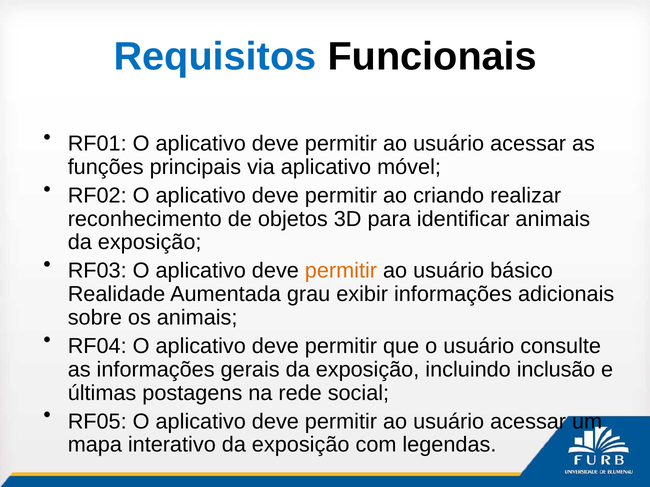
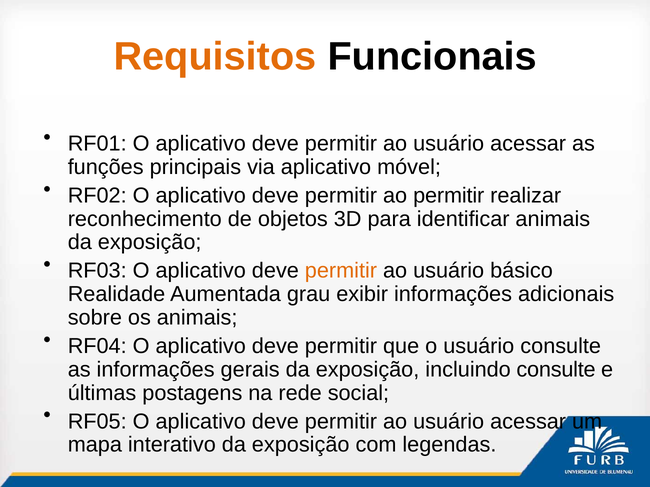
Requisitos colour: blue -> orange (215, 57)
ao criando: criando -> permitir (449, 196)
incluindo inclusão: inclusão -> consulte (556, 370)
